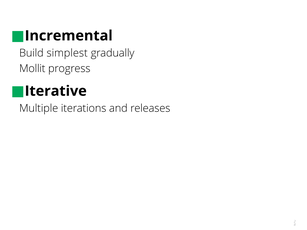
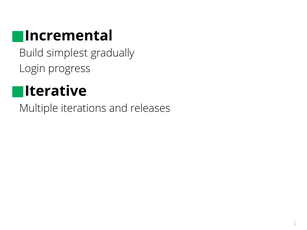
Mollit: Mollit -> Login (32, 69)
